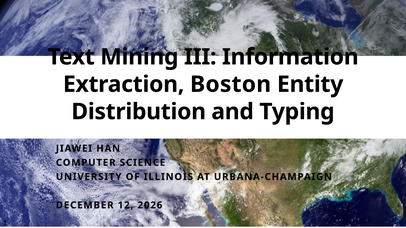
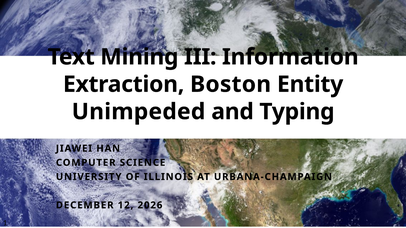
Distribution: Distribution -> Unimpeded (138, 112)
